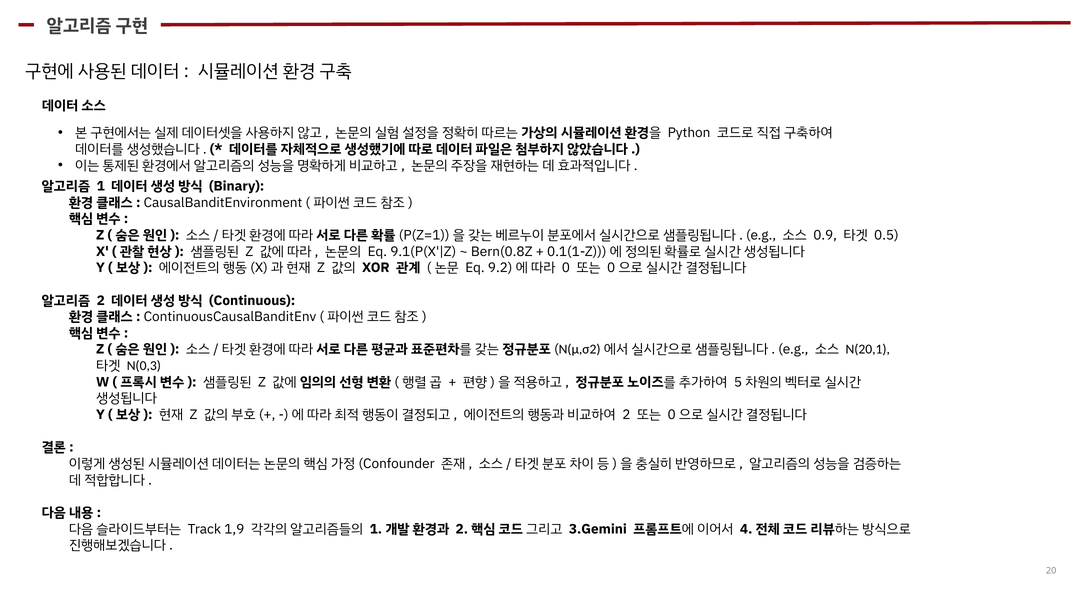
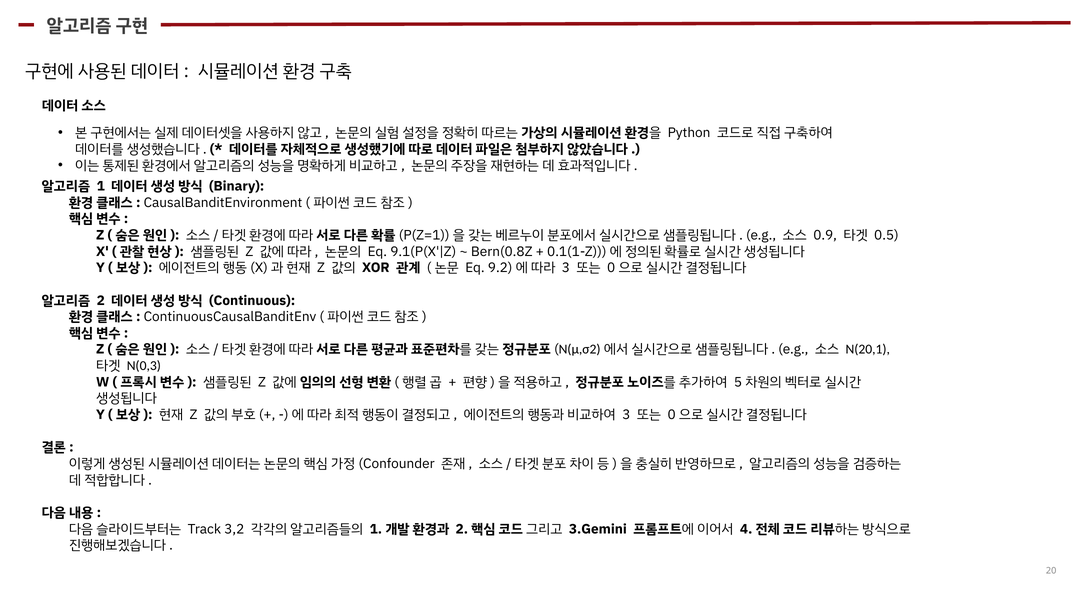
0: 0 -> 3 (566, 268)
2: 2 -> 3 (626, 415)
1,9: 1,9 -> 3,2 (234, 530)
